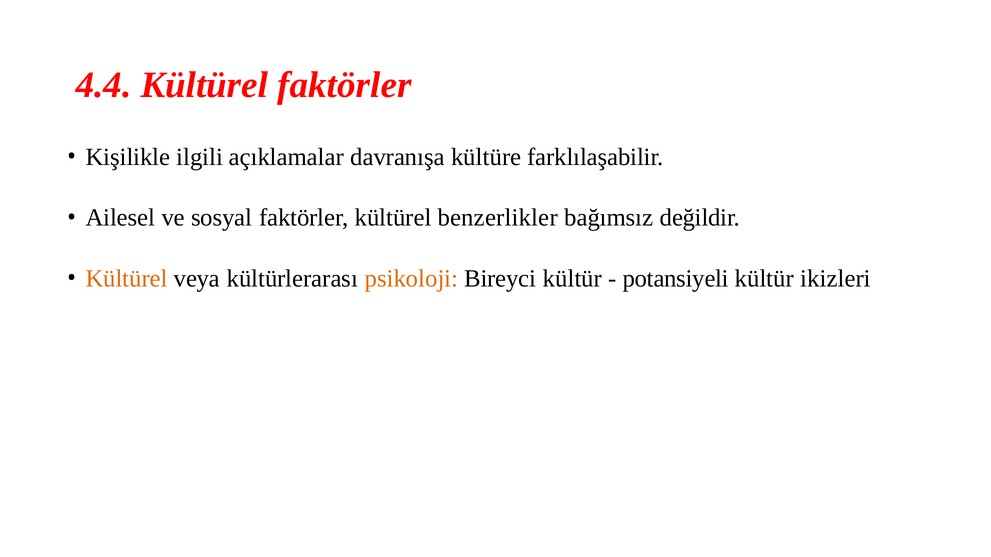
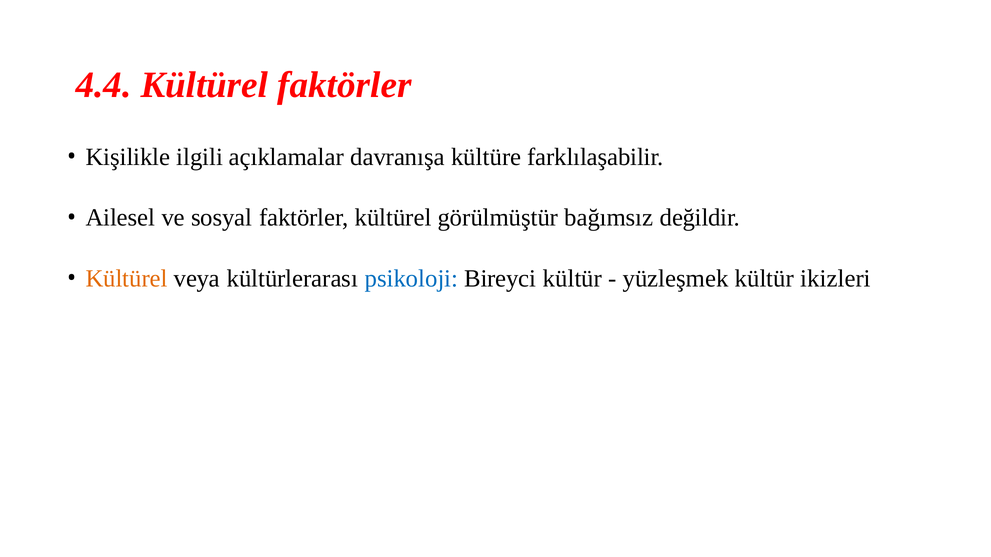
benzerlikler: benzerlikler -> görülmüştür (498, 218)
psikoloji colour: orange -> blue (411, 279)
potansiyeli: potansiyeli -> yüzleşmek (676, 279)
